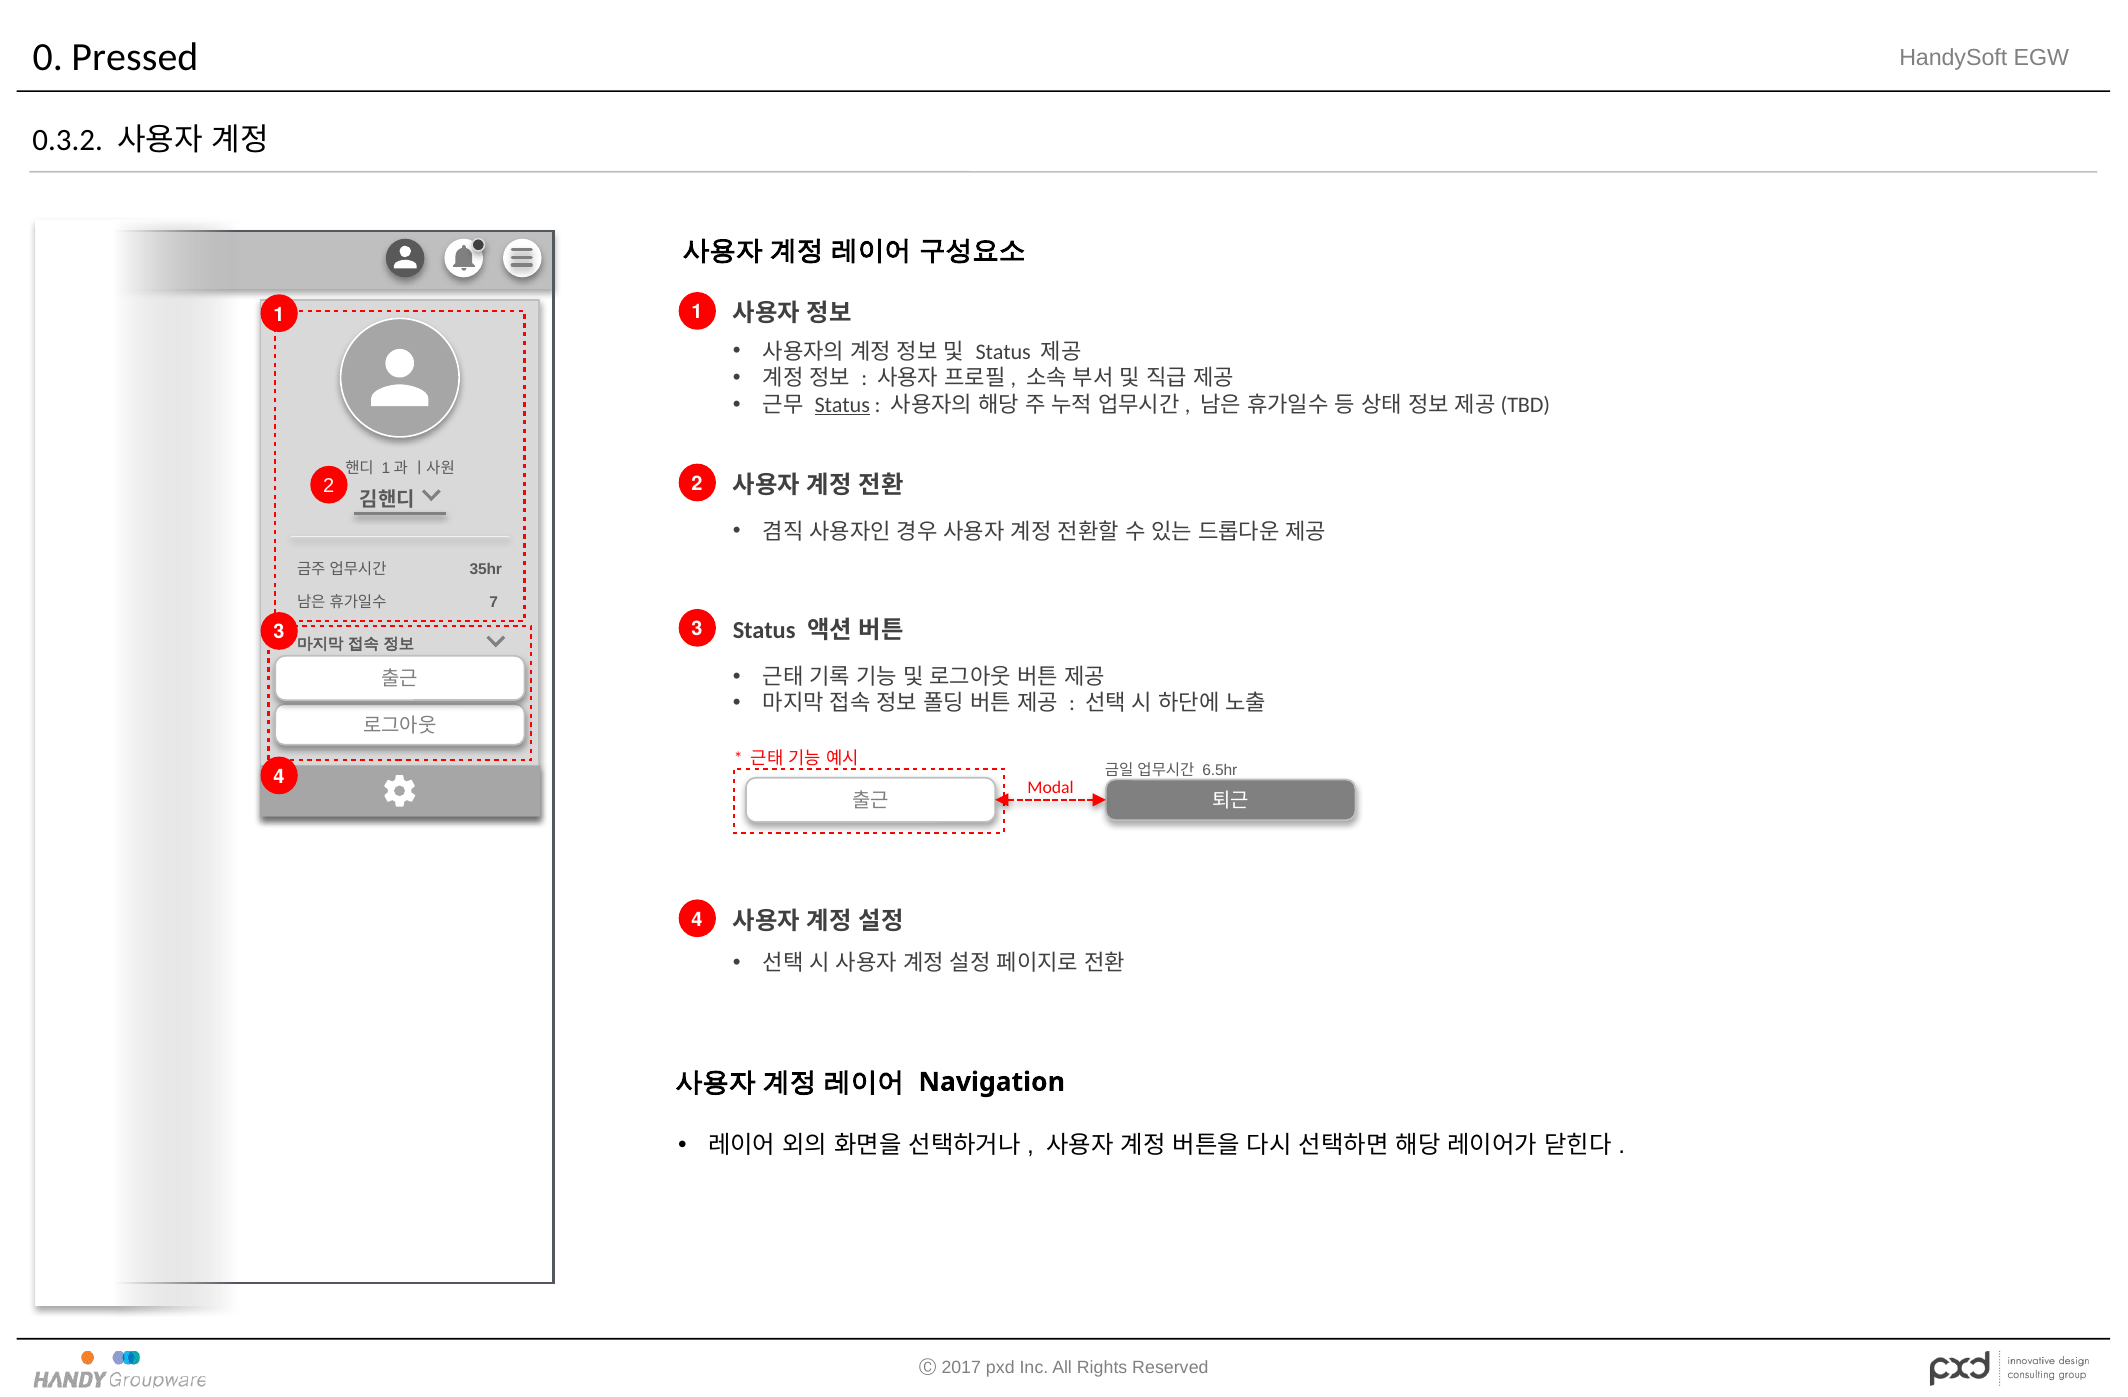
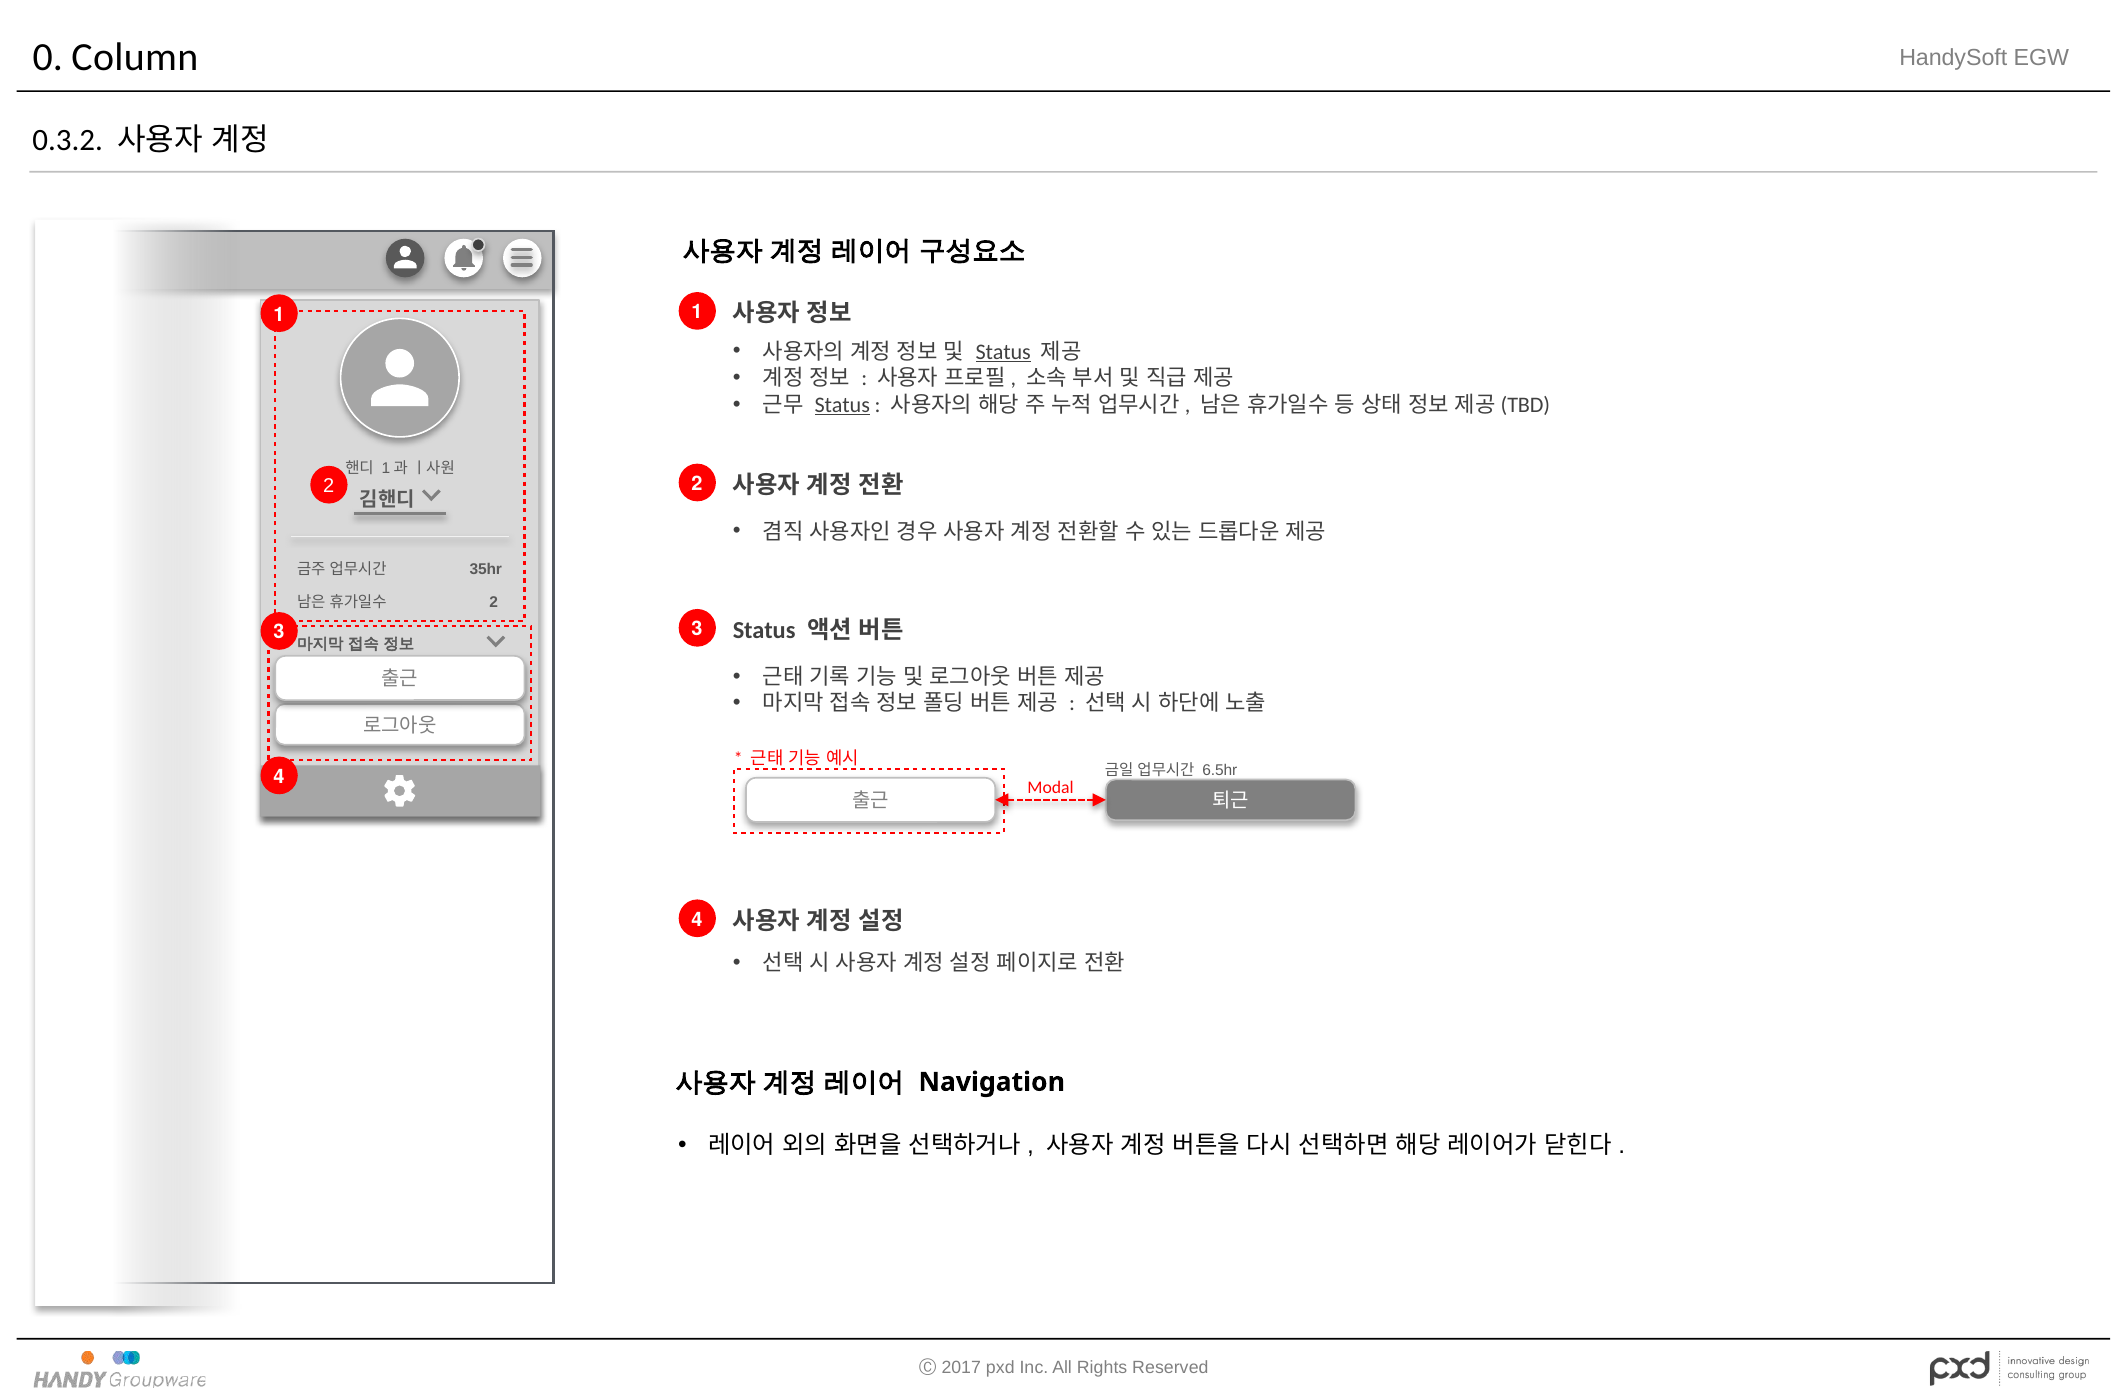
Pressed: Pressed -> Column (135, 57)
Status underline: none -> present (1003, 352)
7: 7 -> 2 (494, 602)
